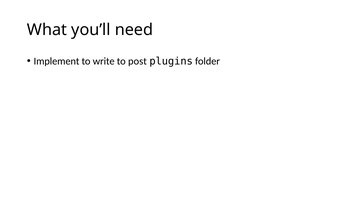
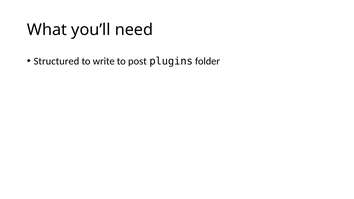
Implement: Implement -> Structured (56, 61)
